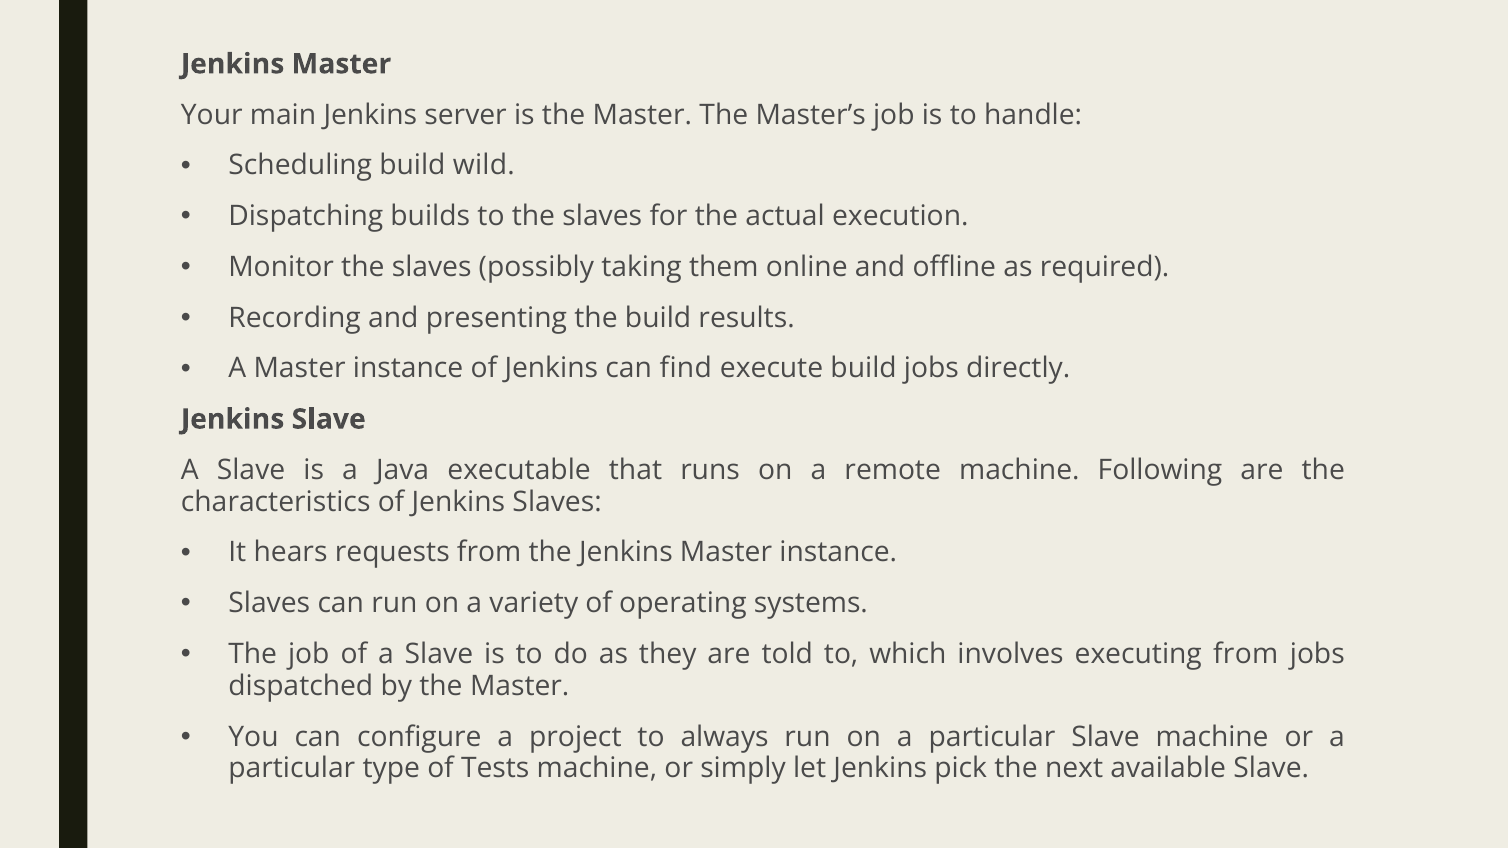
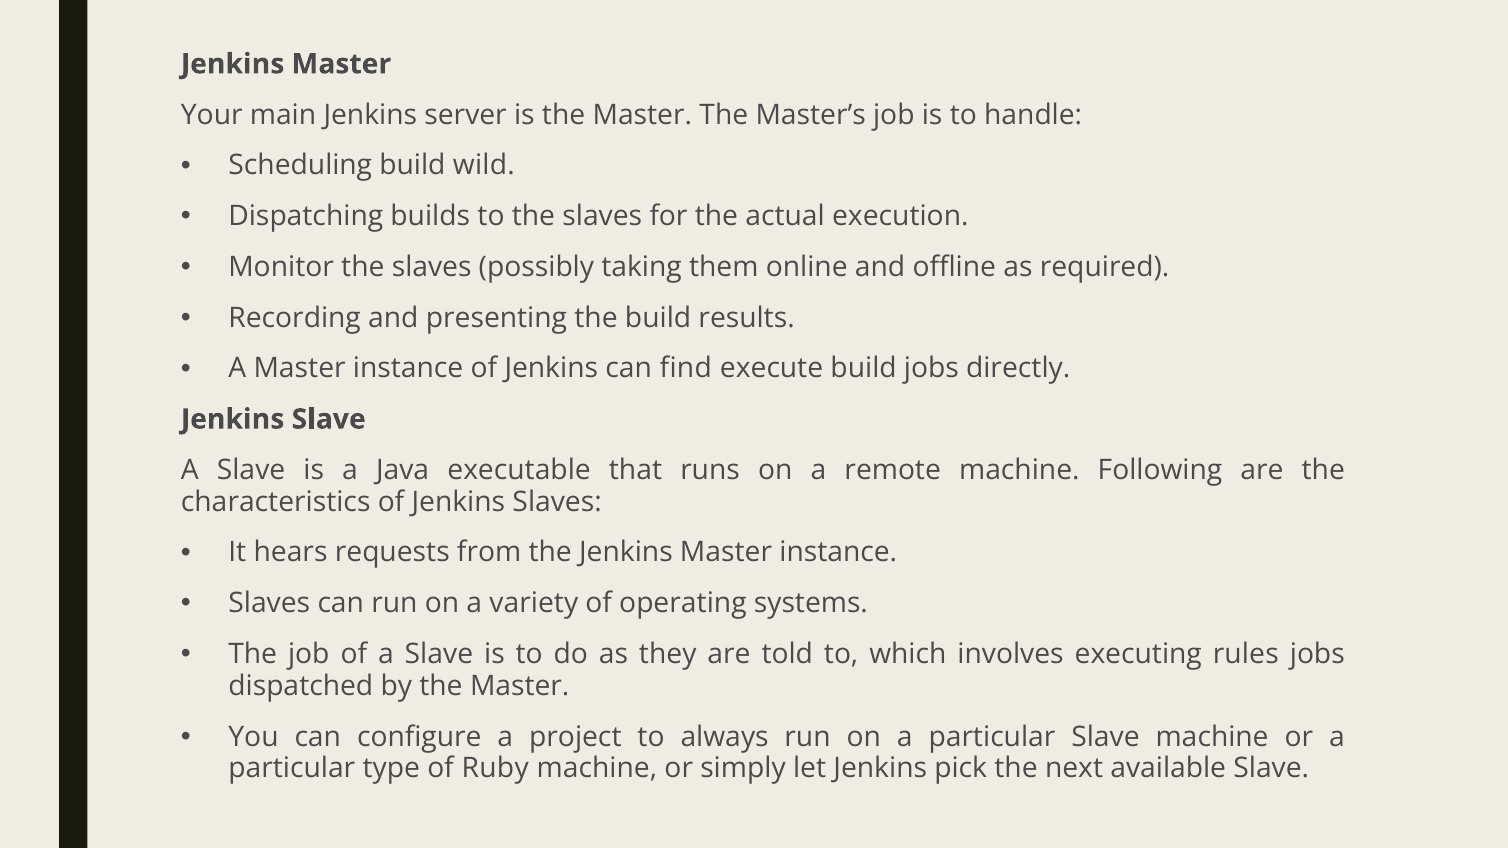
executing from: from -> rules (1246, 654)
Tests: Tests -> Ruby (495, 769)
